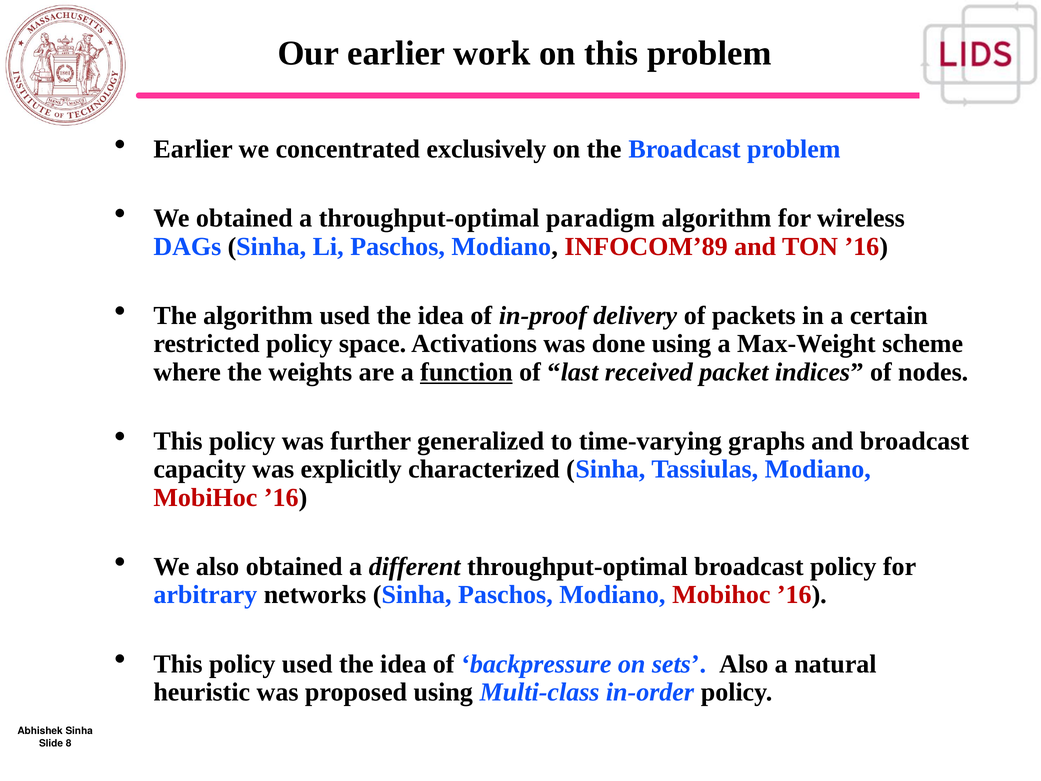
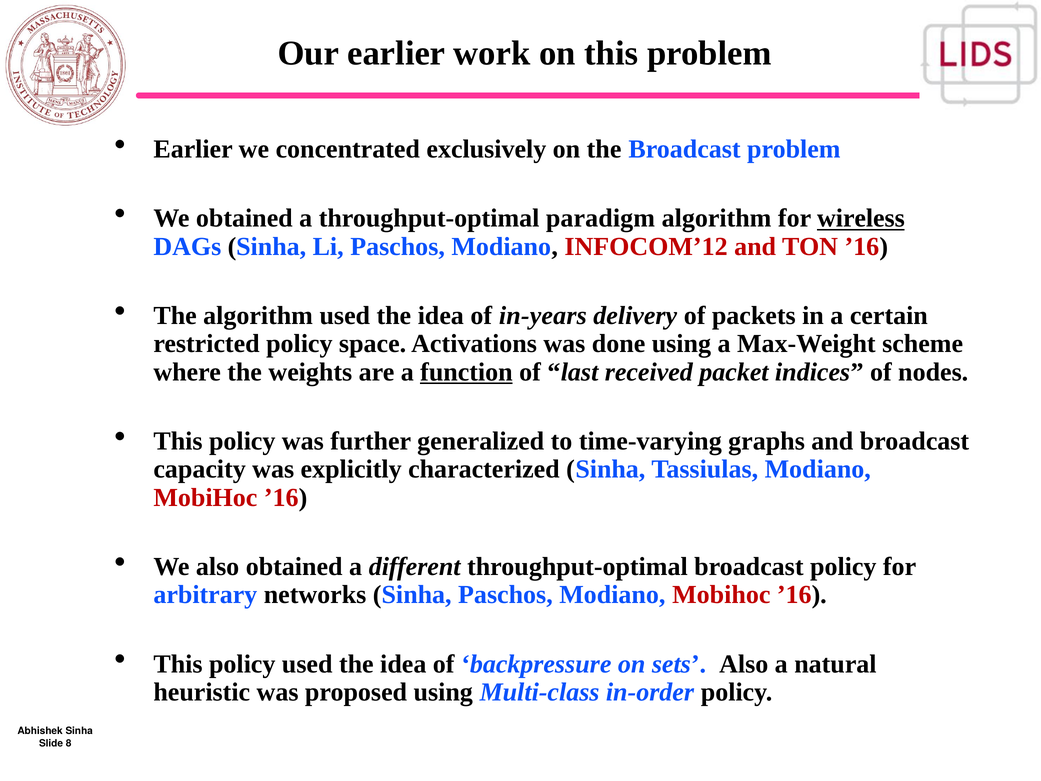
wireless underline: none -> present (861, 218)
INFOCOM’89: INFOCOM’89 -> INFOCOM’12 (646, 246)
in-proof: in-proof -> in-years (543, 316)
